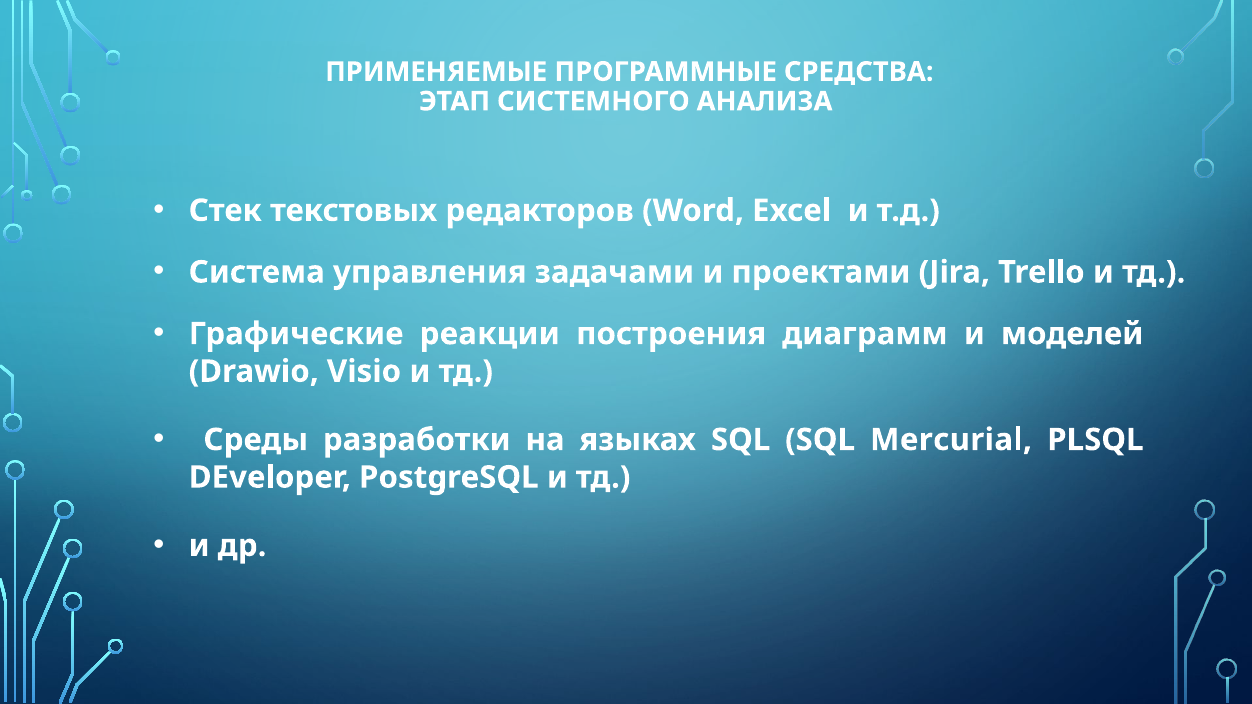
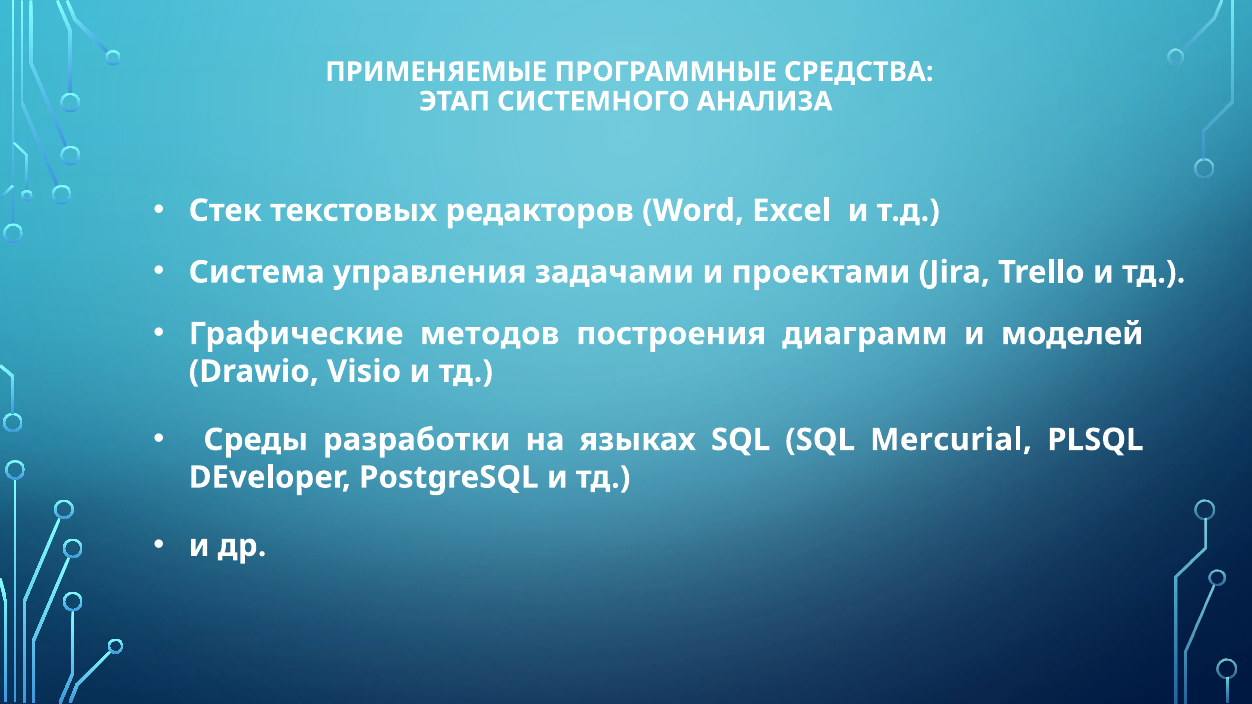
реакции: реакции -> методов (490, 334)
